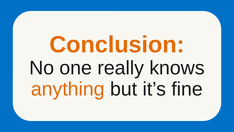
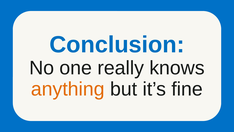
Conclusion colour: orange -> blue (117, 45)
